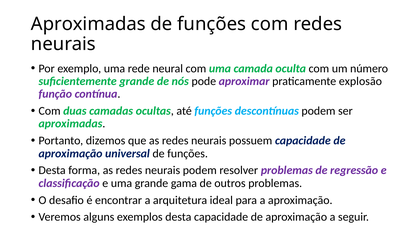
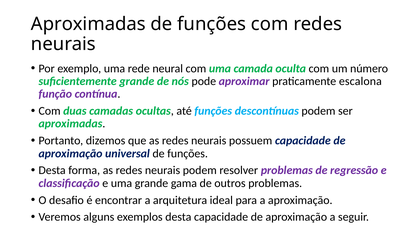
explosão: explosão -> escalona (360, 81)
